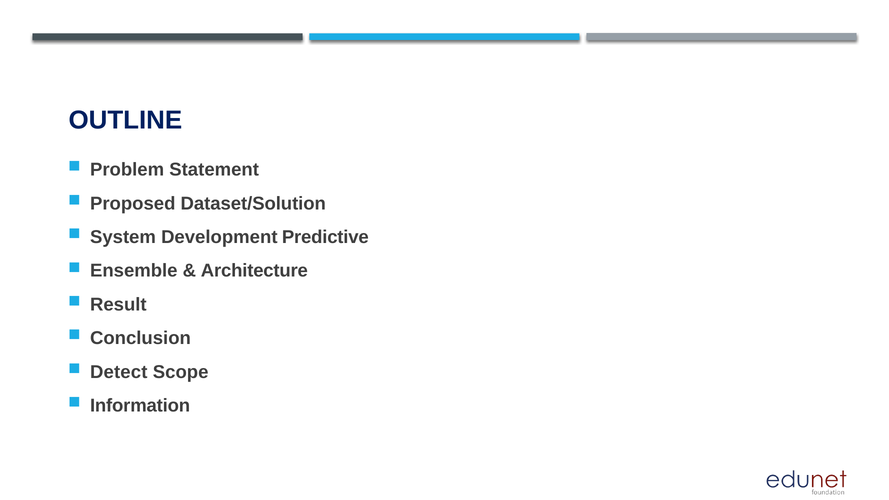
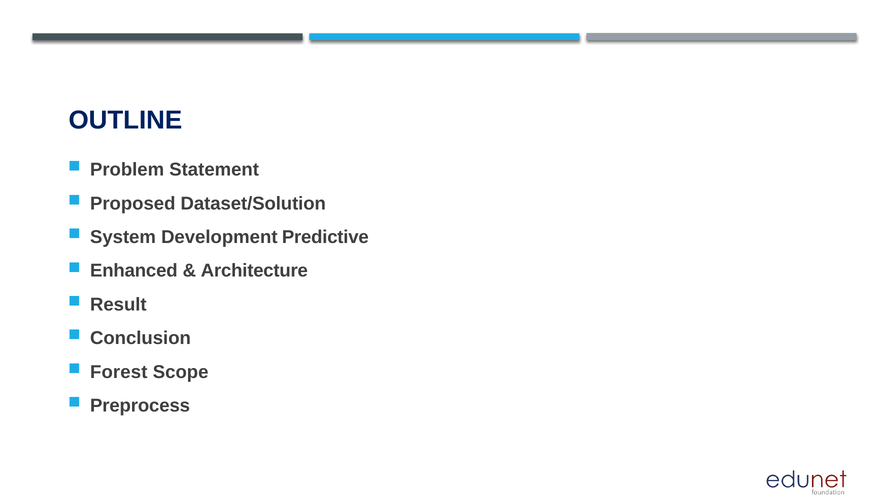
Ensemble: Ensemble -> Enhanced (134, 271)
Detect: Detect -> Forest (119, 372)
Information: Information -> Preprocess (140, 406)
